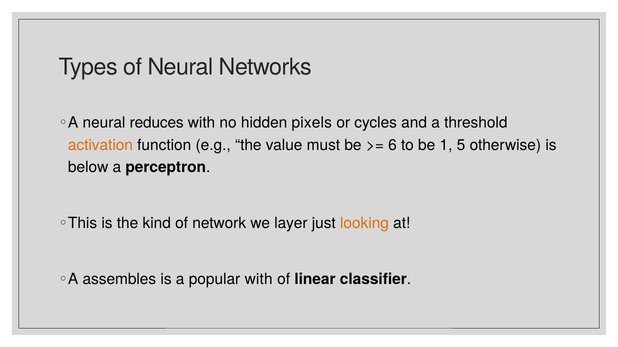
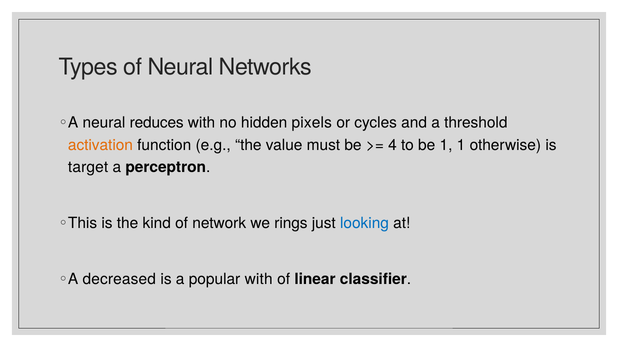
6: 6 -> 4 (392, 145)
1 5: 5 -> 1 (461, 145)
below: below -> target (88, 167)
layer: layer -> rings (291, 224)
looking colour: orange -> blue (364, 224)
assembles: assembles -> decreased (119, 280)
